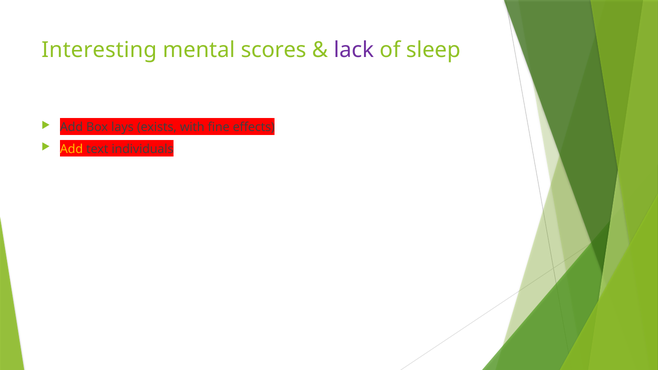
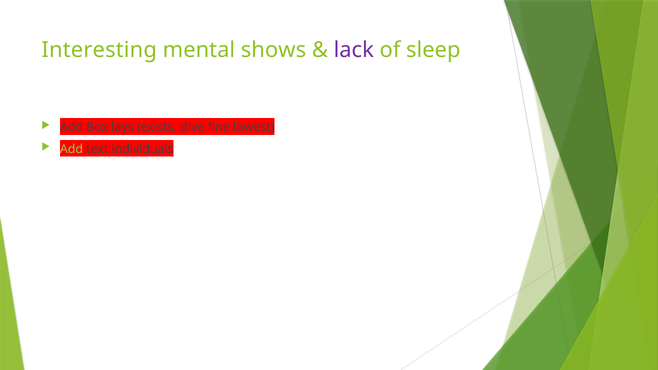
scores: scores -> shows (273, 50)
with: with -> dive (192, 127)
effects: effects -> lowest (254, 127)
Add colour: yellow -> light green (72, 149)
